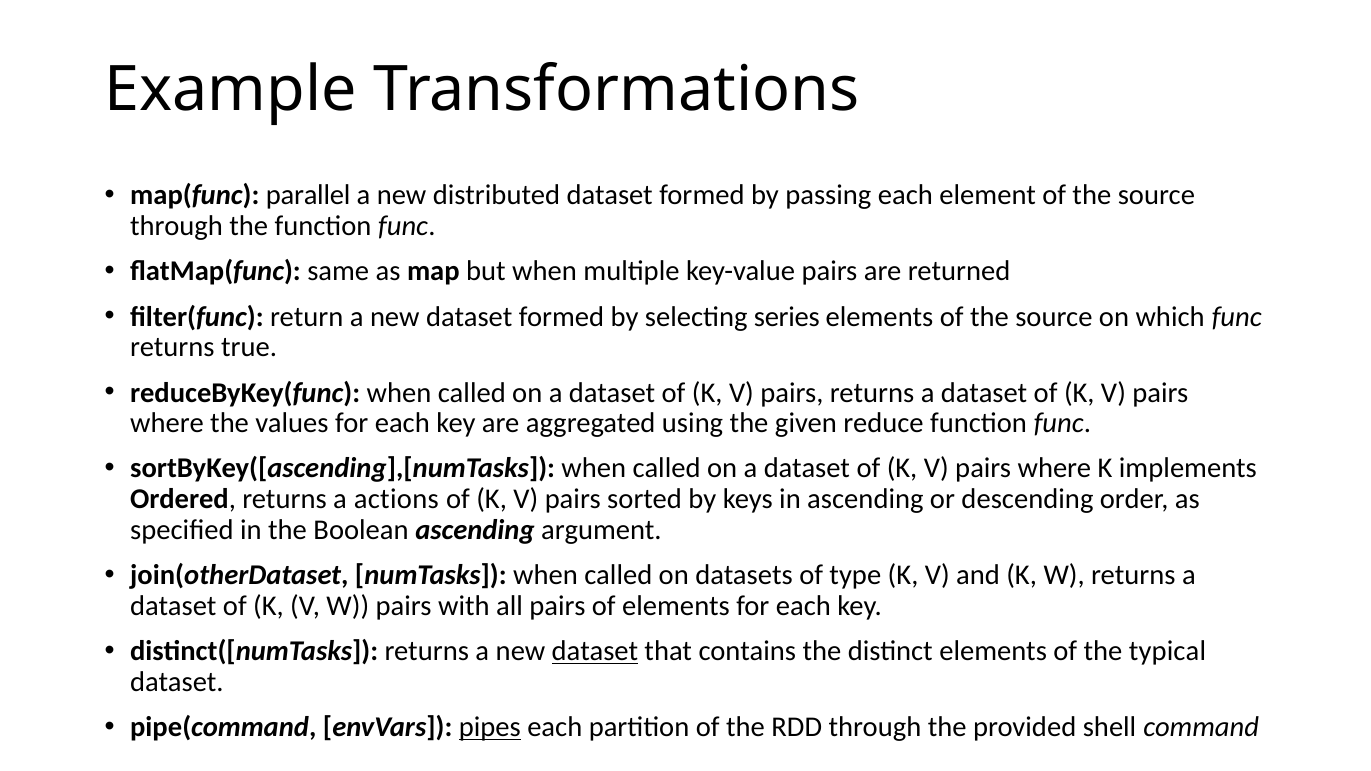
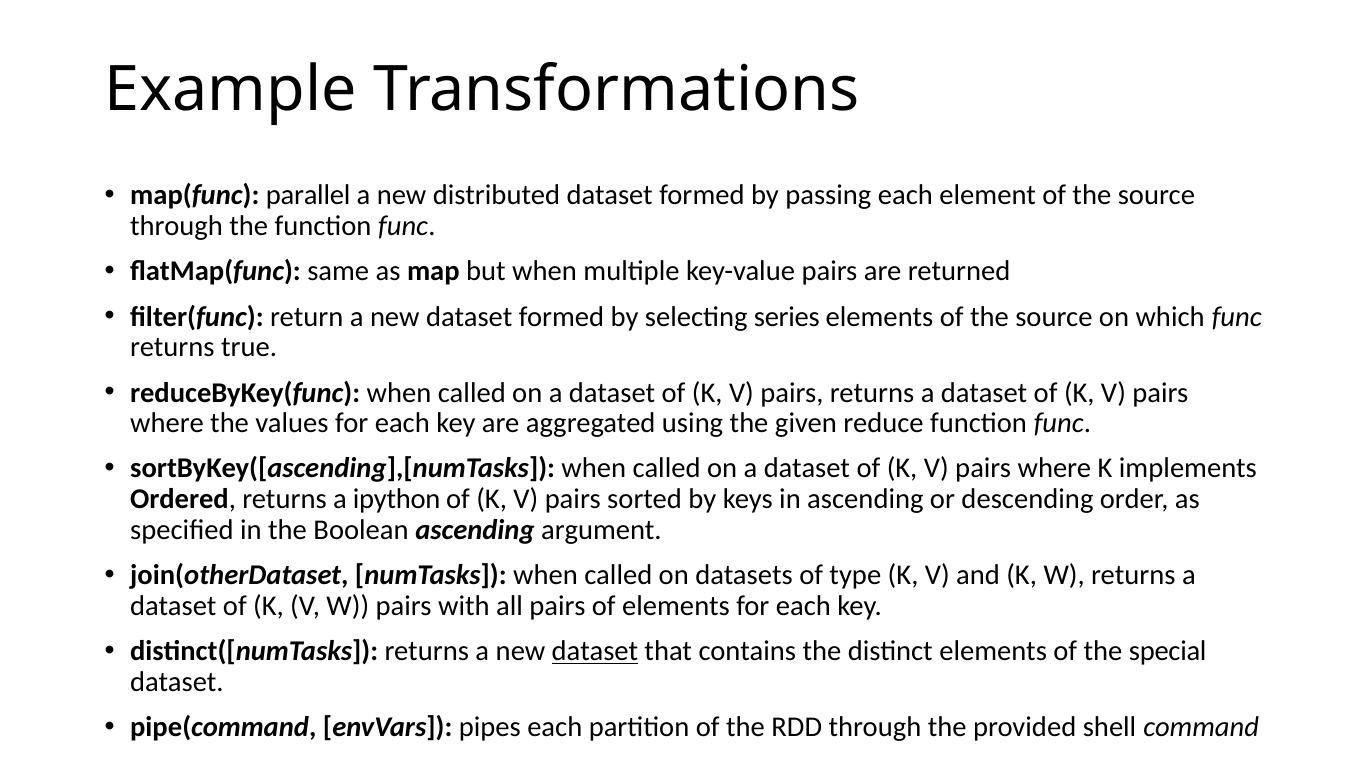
actions: actions -> ipython (397, 500)
typical: typical -> special (1168, 651)
pipes underline: present -> none (490, 727)
